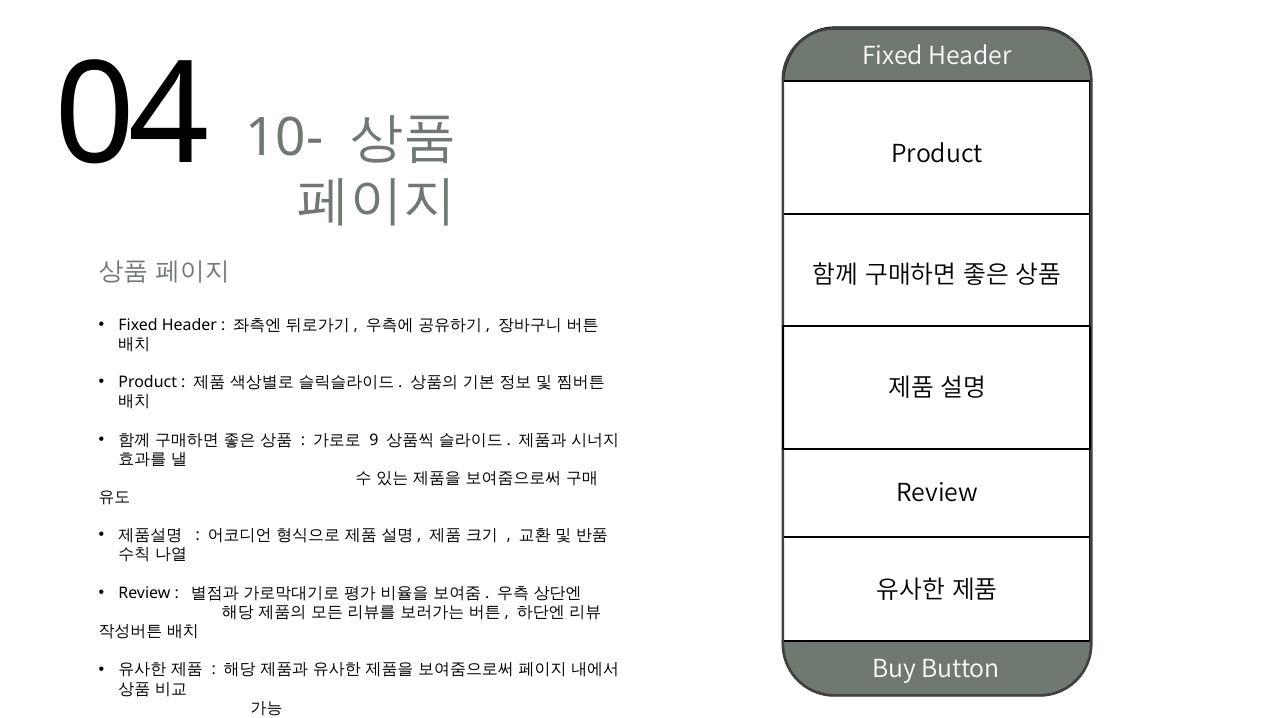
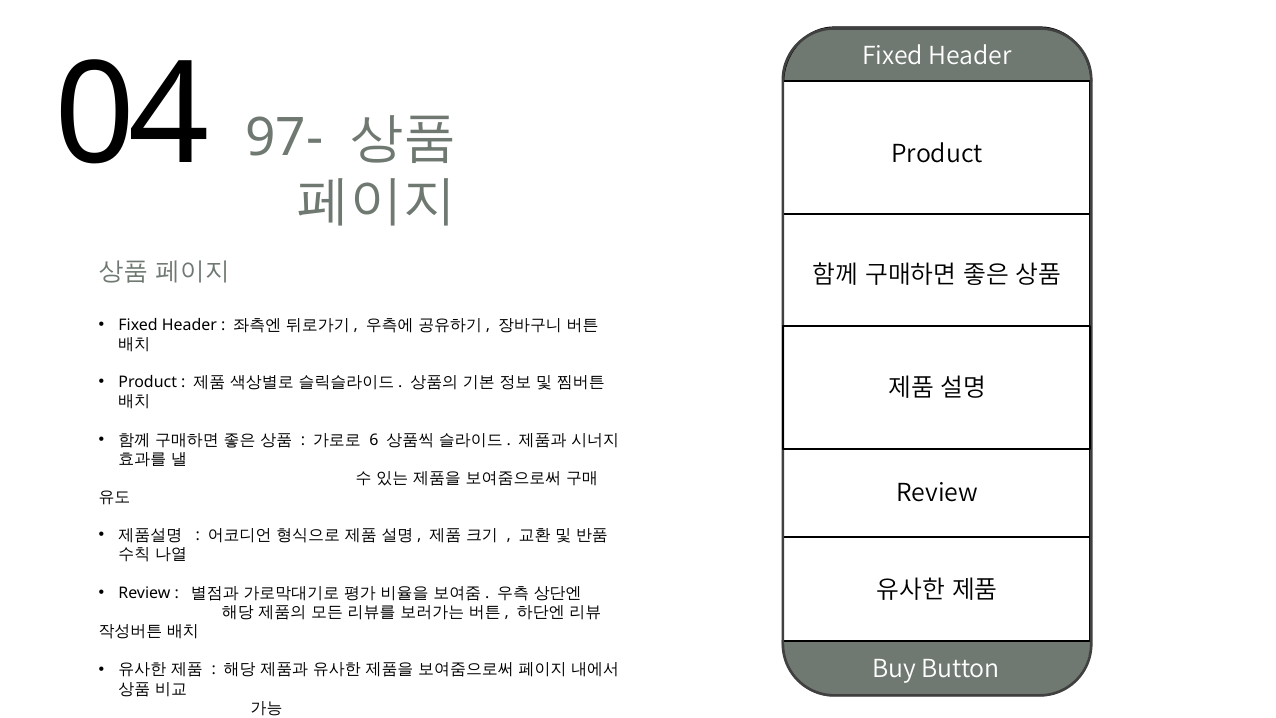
10-: 10- -> 97- (284, 138)
9: 9 -> 6 (374, 440)
